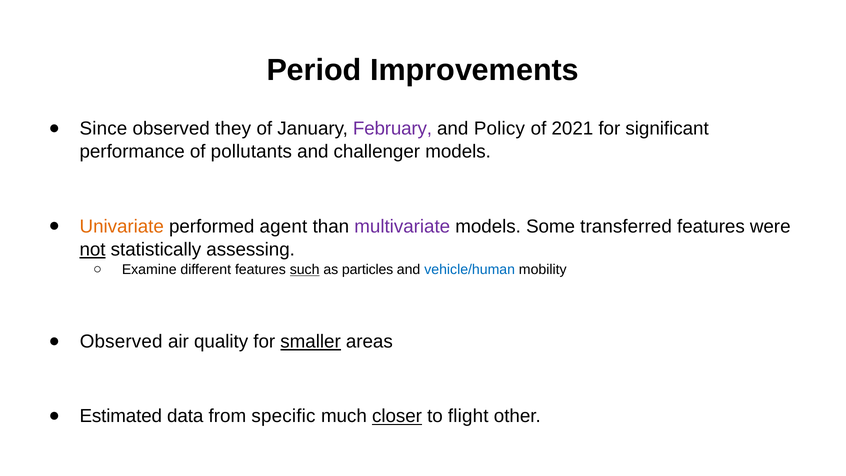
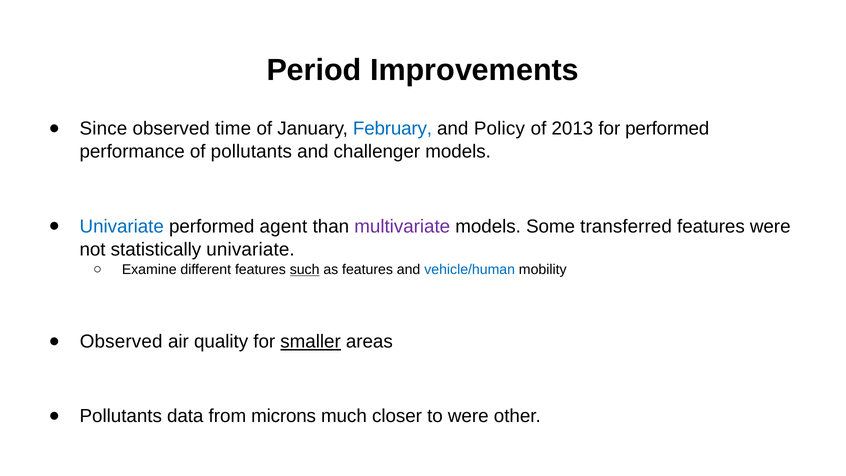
they: they -> time (233, 128)
February colour: purple -> blue (392, 128)
2021: 2021 -> 2013 (572, 128)
for significant: significant -> performed (667, 128)
Univariate colour: orange -> blue (122, 226)
not underline: present -> none (93, 250)
statistically assessing: assessing -> univariate (251, 250)
as particles: particles -> features (368, 270)
Estimated: Estimated -> Pollutants (121, 416)
specific: specific -> microns (284, 416)
closer underline: present -> none (397, 416)
to flight: flight -> were (468, 416)
